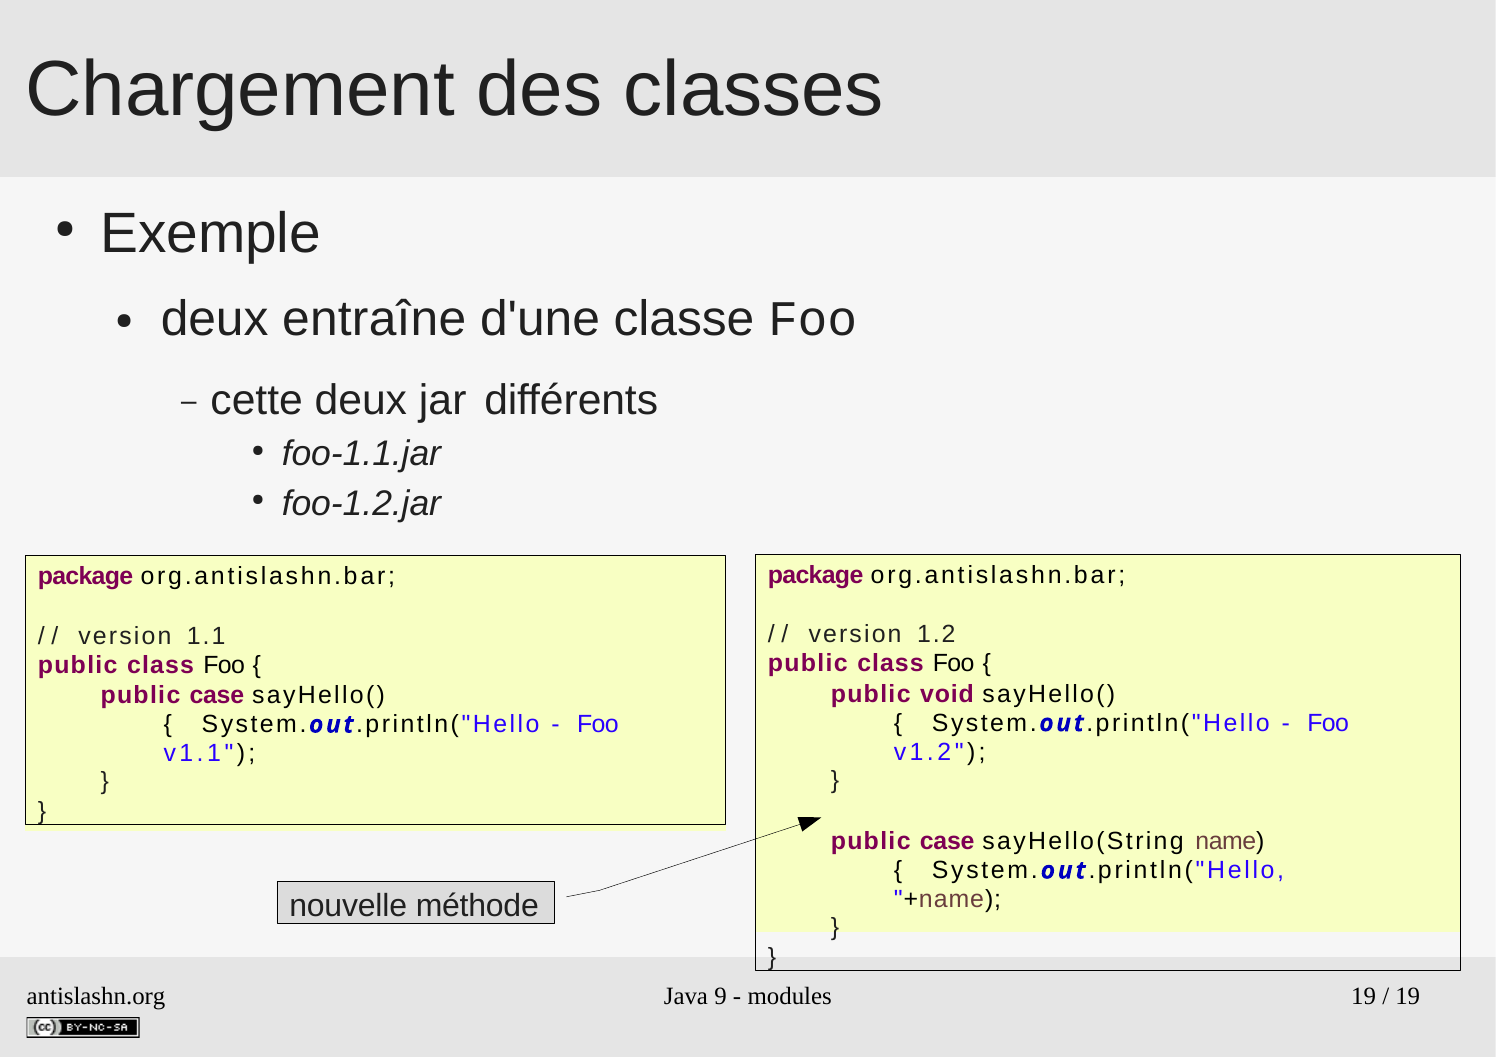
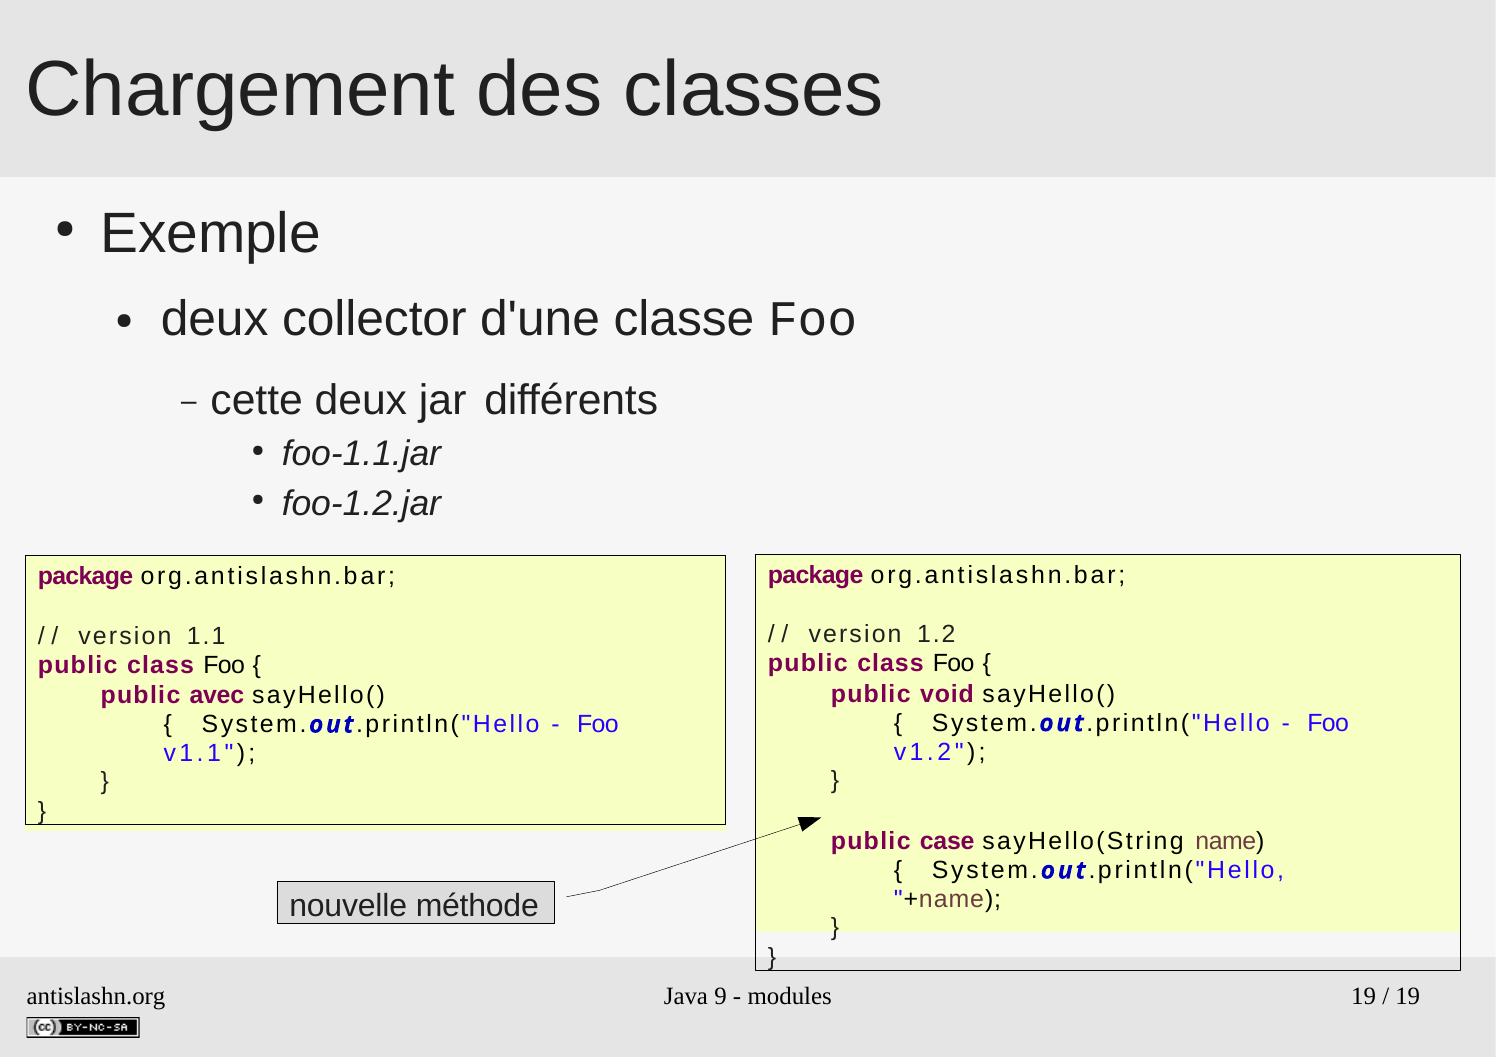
entraîne: entraîne -> collector (374, 319)
case: case -> avec (217, 695)
